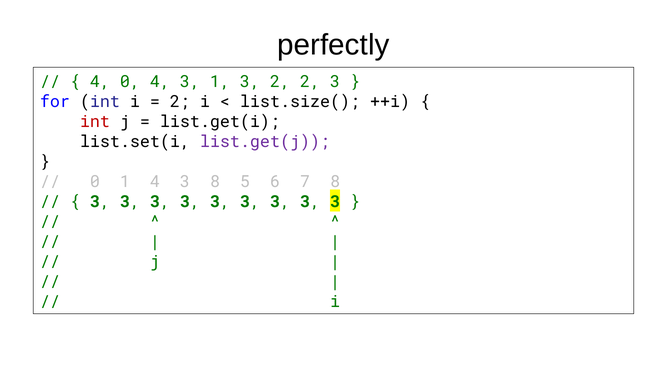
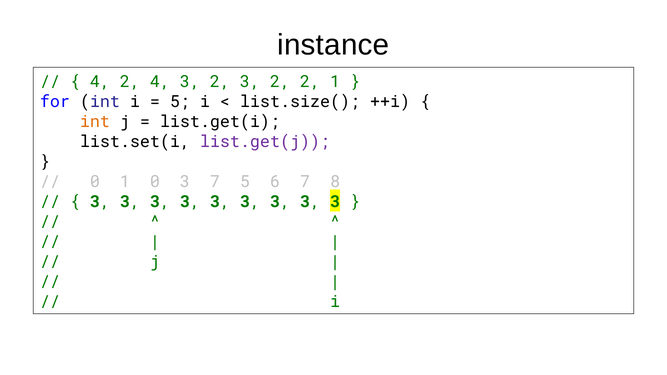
perfectly: perfectly -> instance (333, 45)
4 0: 0 -> 2 (130, 82)
4 3 1: 1 -> 2 (220, 82)
2 3: 3 -> 1 (335, 82)
2: 2 -> 5 (180, 102)
int colour: red -> orange (95, 122)
1 4: 4 -> 0 (155, 182)
3 8: 8 -> 7 (215, 182)
